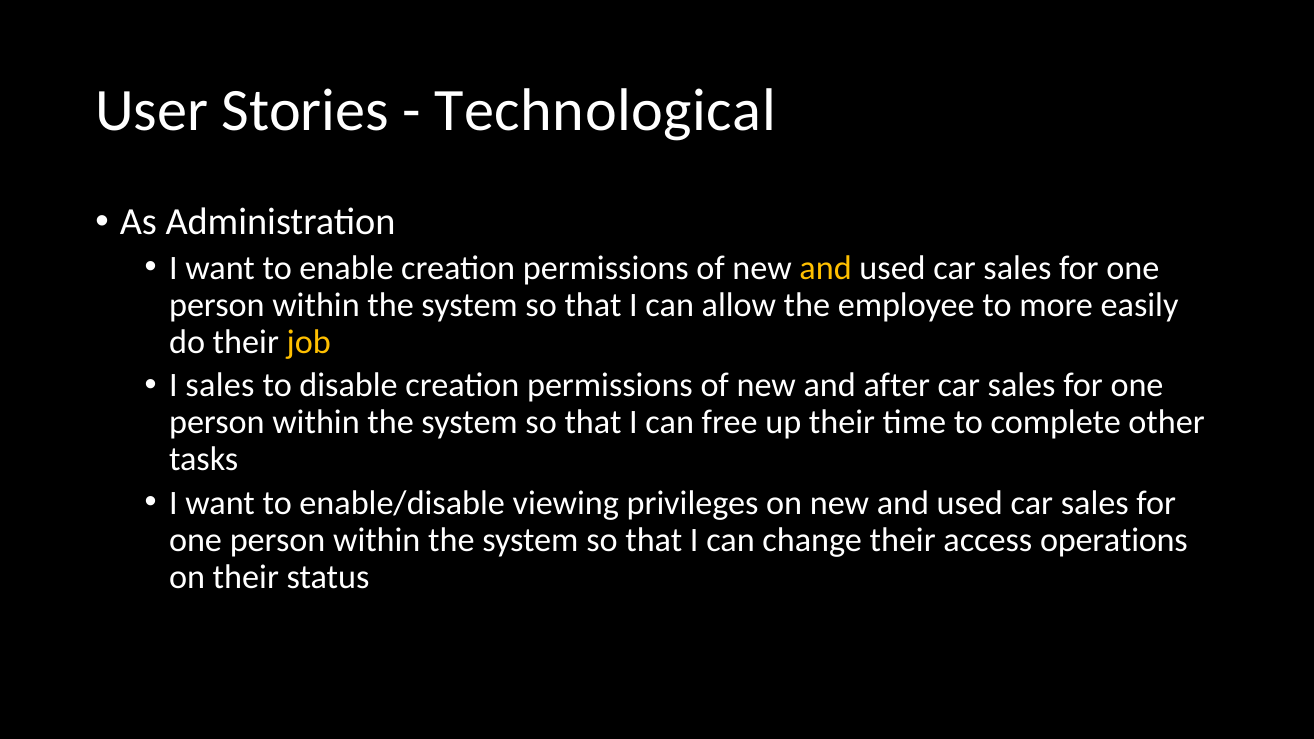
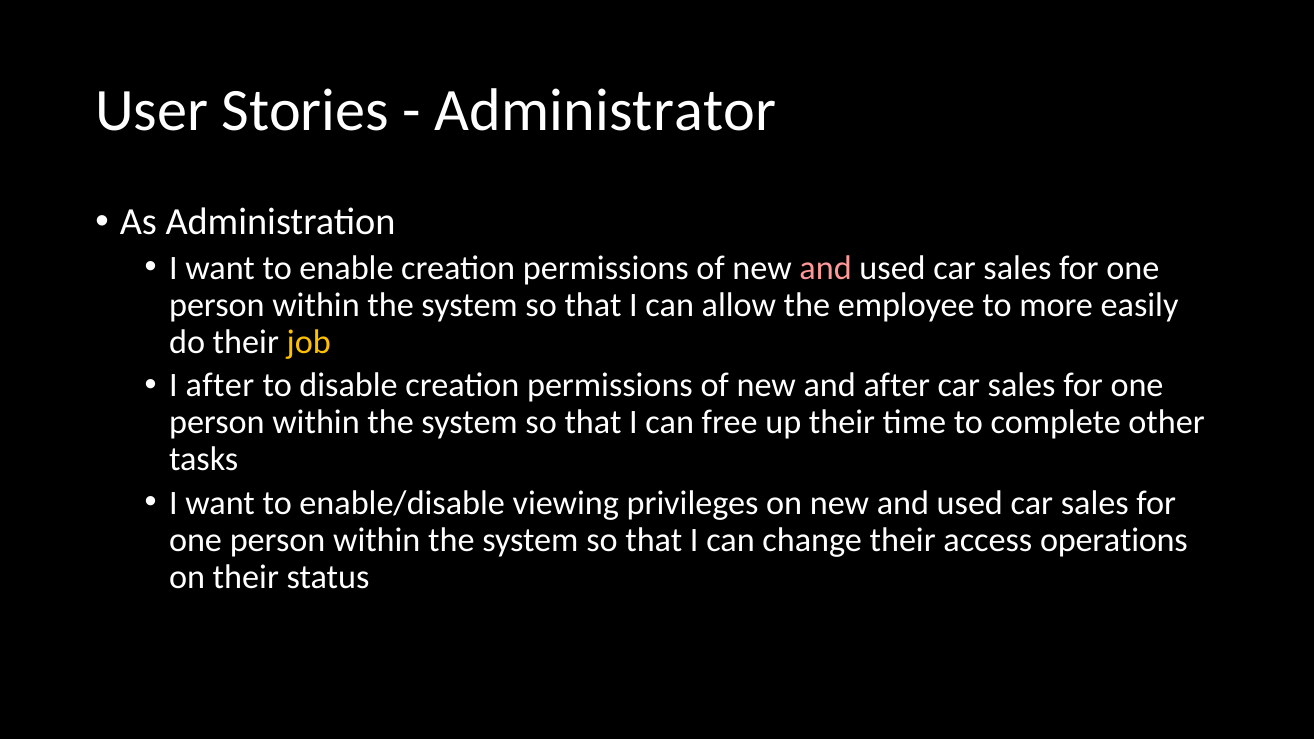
Technological: Technological -> Administrator (605, 110)
and colour: yellow -> pink (826, 268)
I sales: sales -> after (220, 386)
